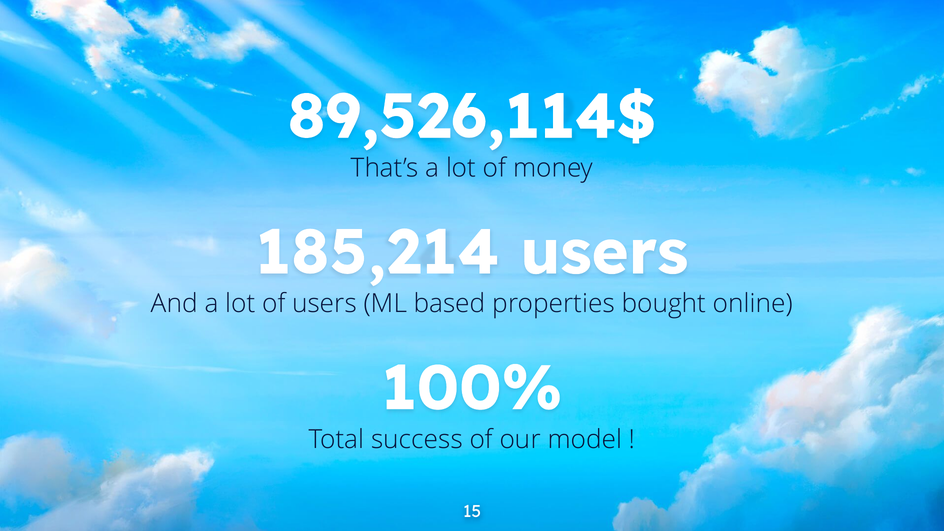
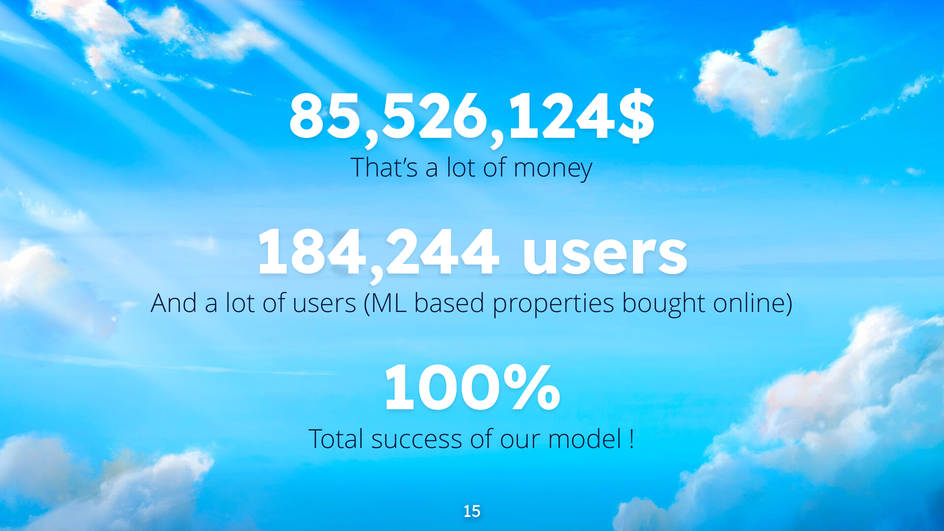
89,526,114$: 89,526,114$ -> 85,526,124$ (472, 117)
185,214: 185,214 -> 184,244 (378, 253)
